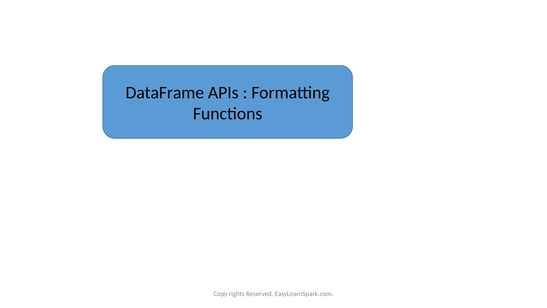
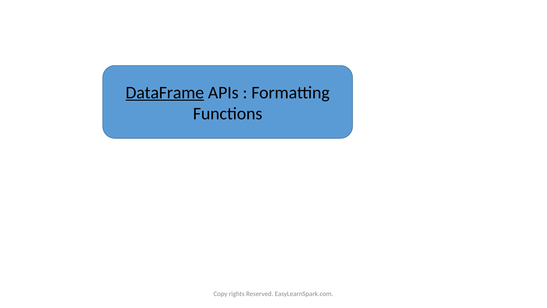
DataFrame underline: none -> present (165, 92)
